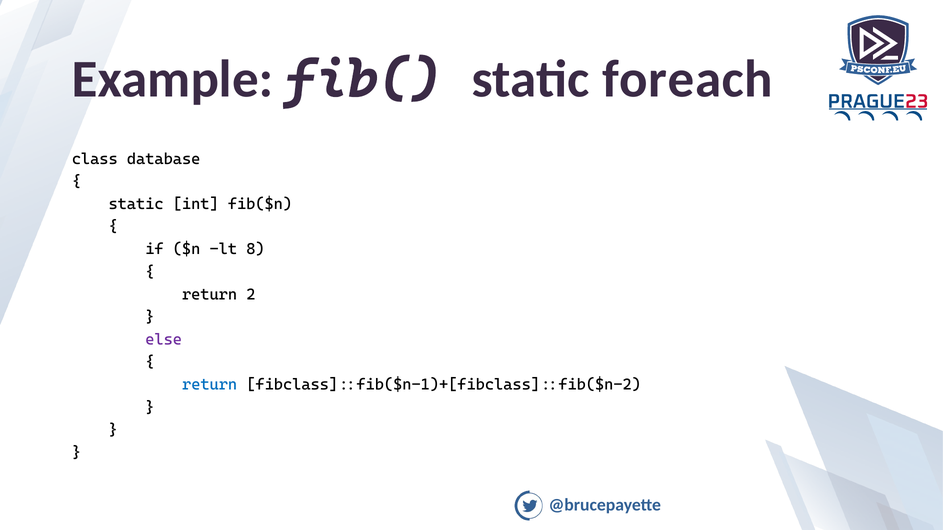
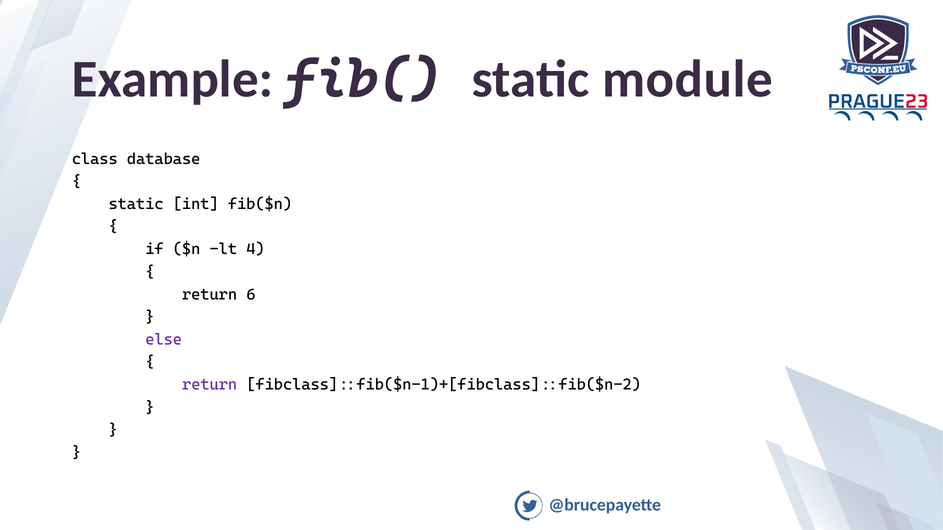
foreach: foreach -> module (687, 79)
8: 8 -> 4 (255, 249)
2: 2 -> 6 (251, 295)
return colour: blue -> purple (210, 385)
